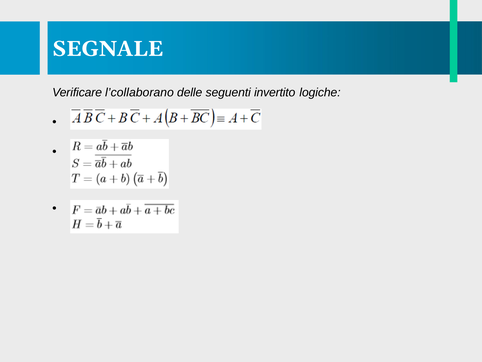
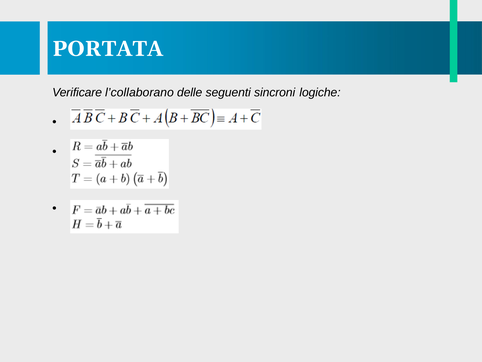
SEGNALE: SEGNALE -> PORTATA (108, 49)
invertito: invertito -> sincroni (275, 92)
